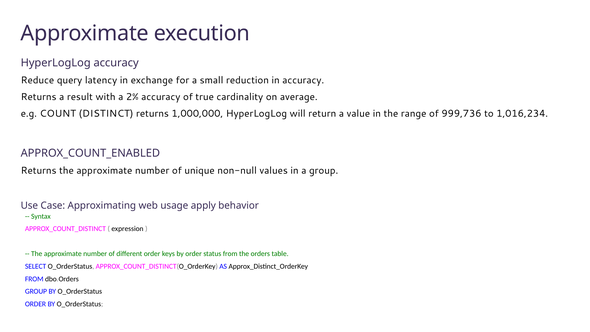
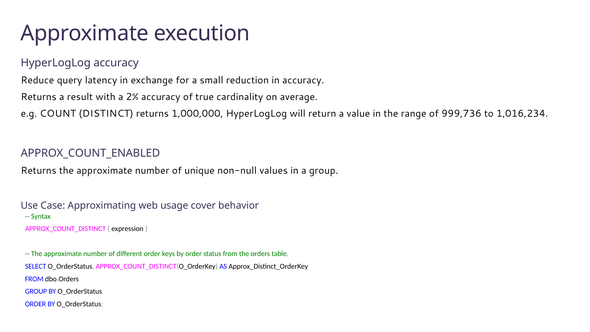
apply: apply -> cover (203, 205)
